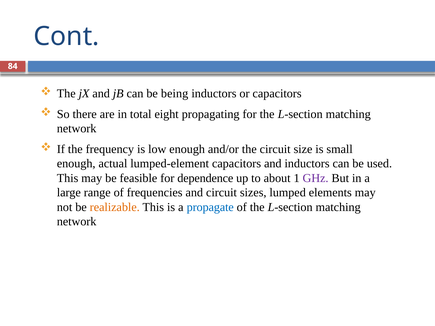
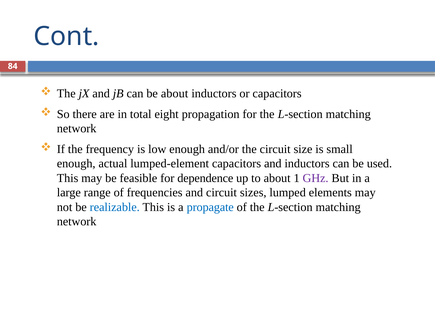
be being: being -> about (175, 94)
propagating: propagating -> propagation (211, 114)
realizable colour: orange -> blue (115, 207)
